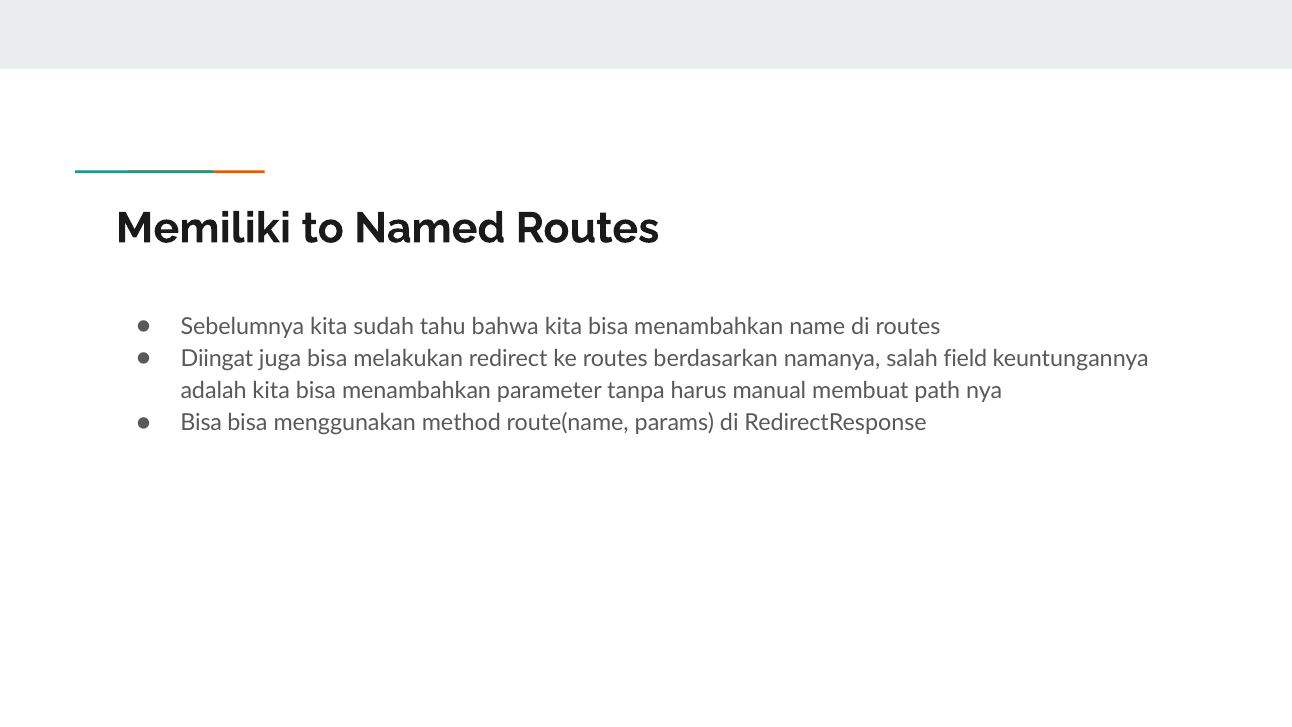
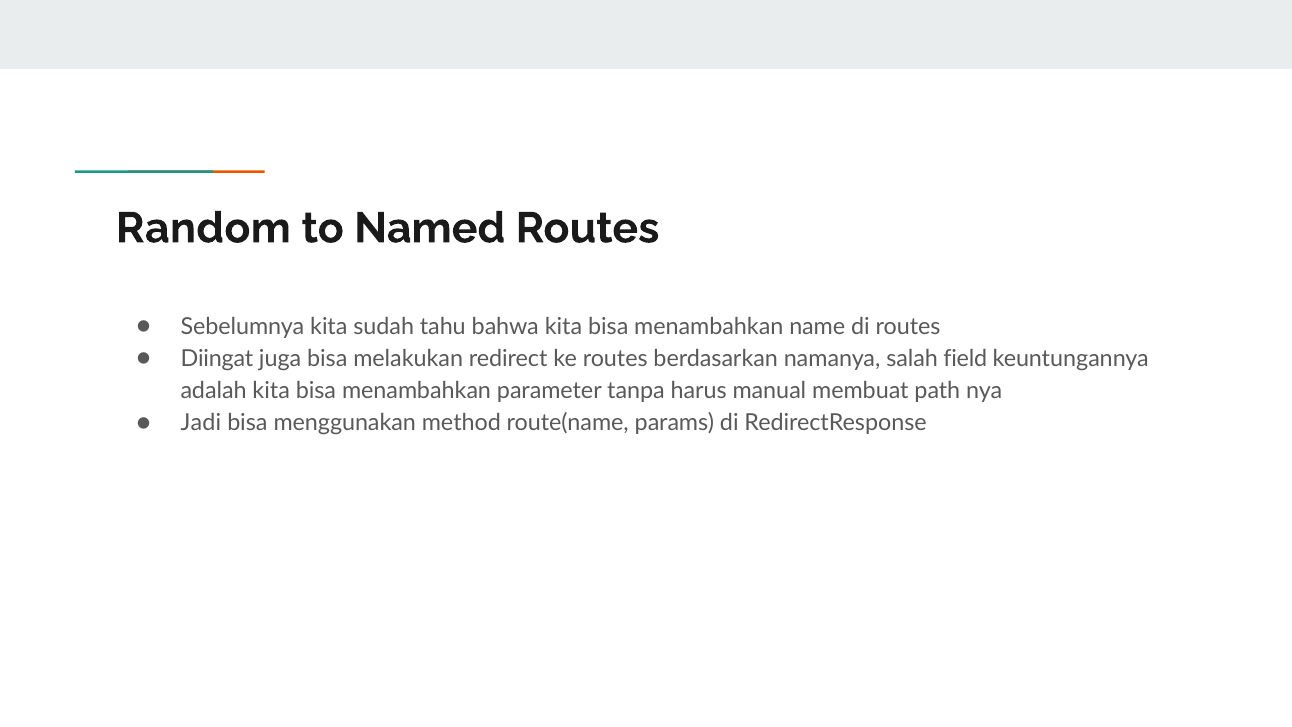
Memiliki: Memiliki -> Random (203, 228)
Bisa: Bisa -> Jadi (201, 423)
